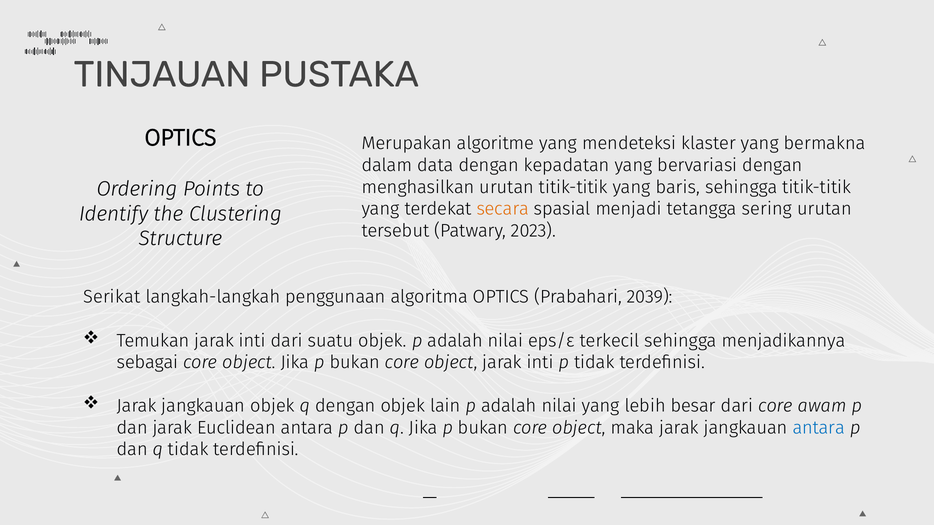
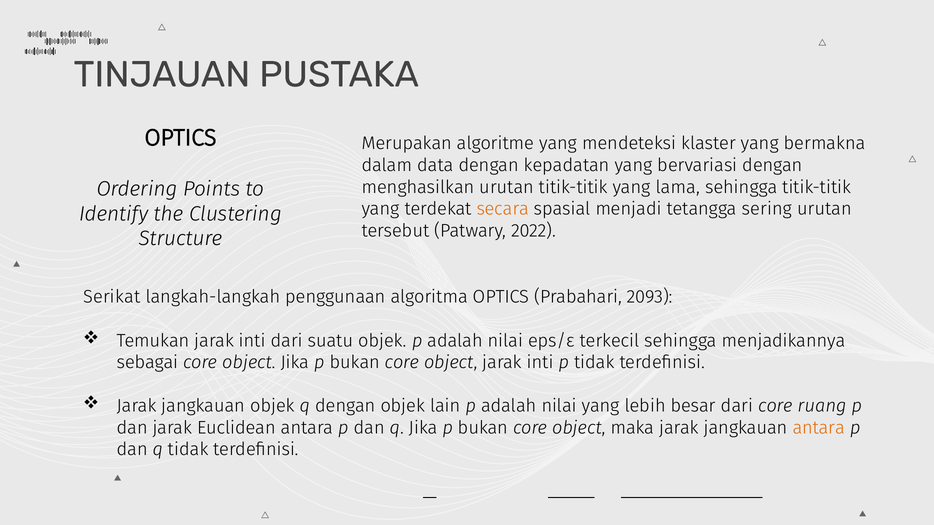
baris: baris -> lama (678, 187)
2023: 2023 -> 2022 (533, 231)
2039: 2039 -> 2093 (650, 297)
awam: awam -> ruang (822, 406)
antara colour: blue -> orange (819, 428)
